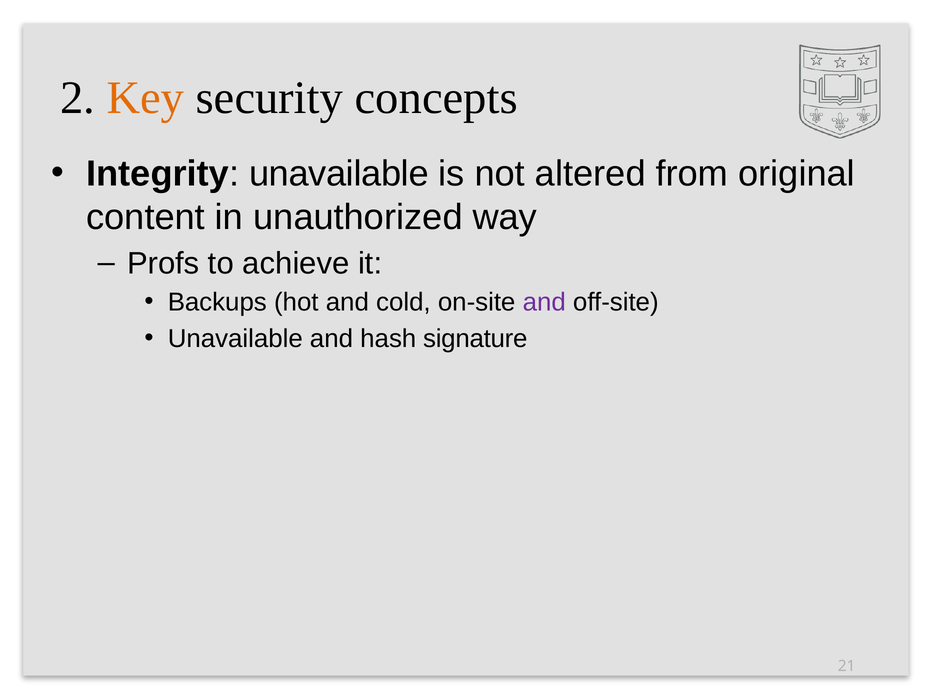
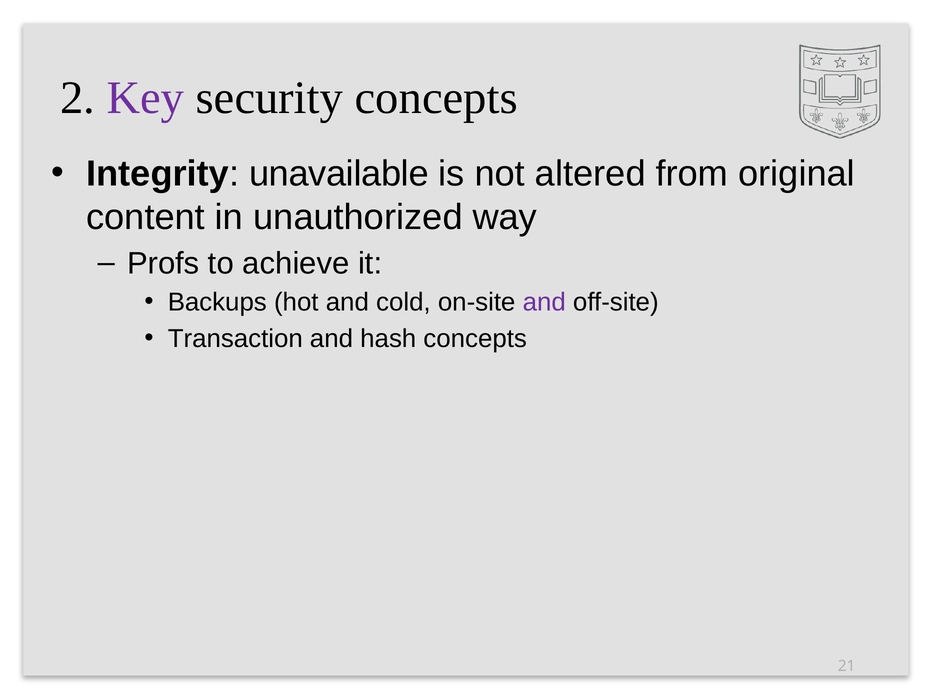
Key colour: orange -> purple (145, 98)
Unavailable: Unavailable -> Transaction (235, 339)
hash signature: signature -> concepts (475, 339)
